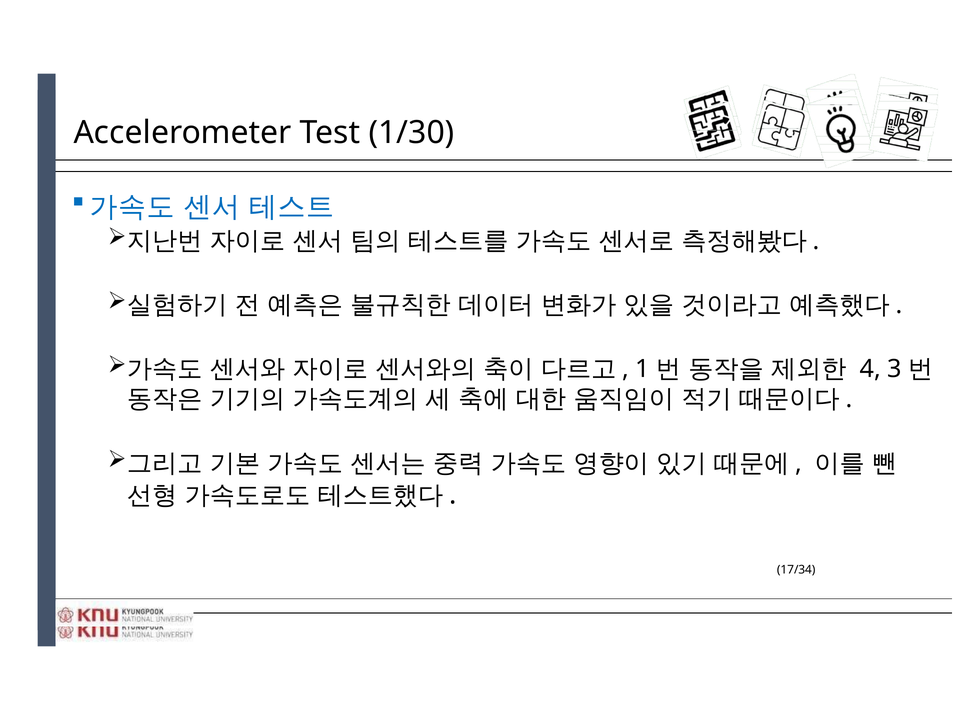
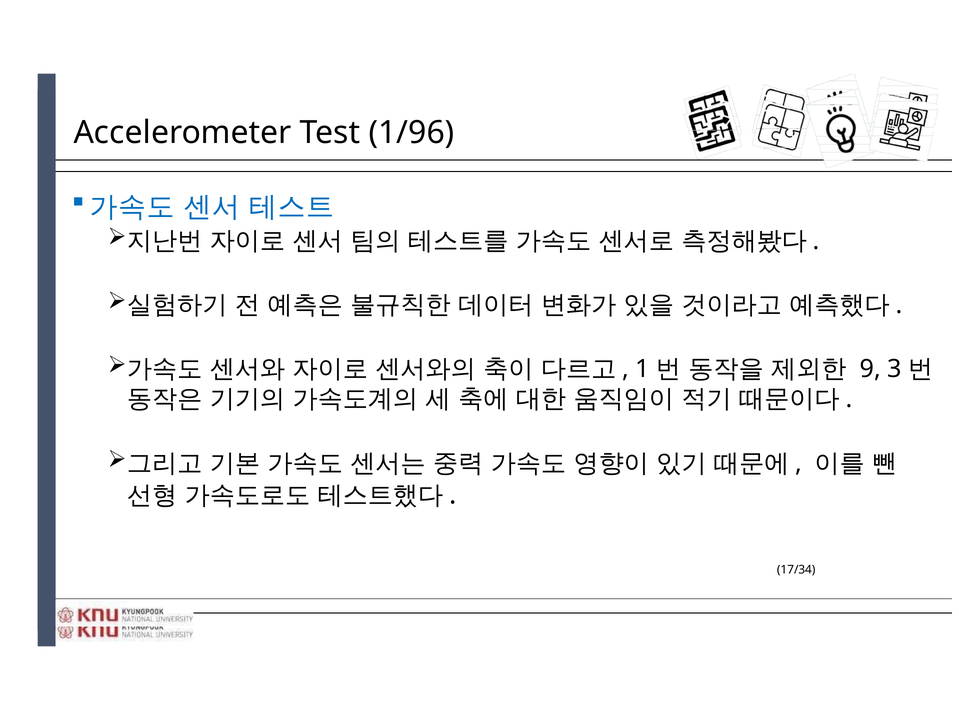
1/30: 1/30 -> 1/96 (412, 132)
4: 4 -> 9 (870, 369)
